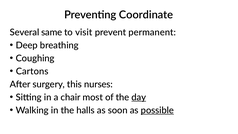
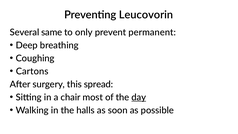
Coordinate: Coordinate -> Leucovorin (146, 15)
visit: visit -> only (84, 32)
nurses: nurses -> spread (98, 84)
possible underline: present -> none (157, 110)
